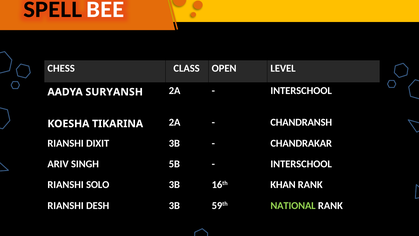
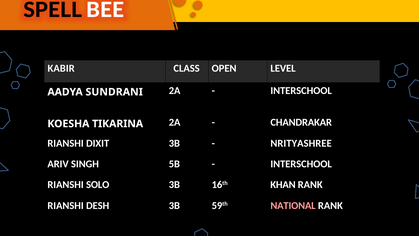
CHESS: CHESS -> KABIR (61, 68)
SURYANSH: SURYANSH -> SUNDRANI (114, 92)
CHANDRANSH: CHANDRANSH -> CHANDRAKAR (301, 122)
CHANDRAKAR: CHANDRAKAR -> NRITYASHREE (301, 143)
NATIONAL colour: light green -> pink (293, 205)
